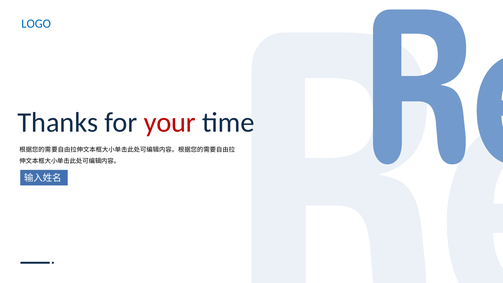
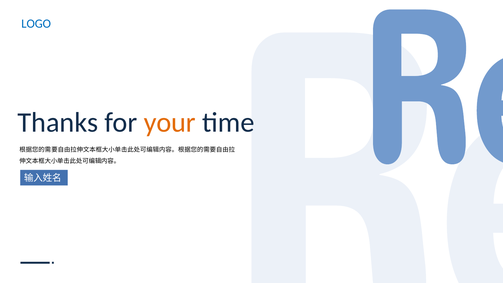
your colour: red -> orange (170, 123)
